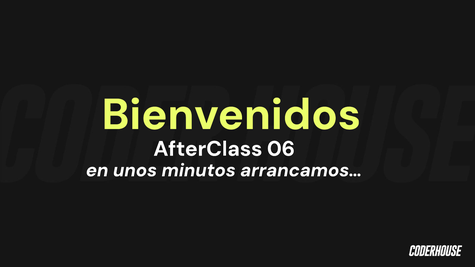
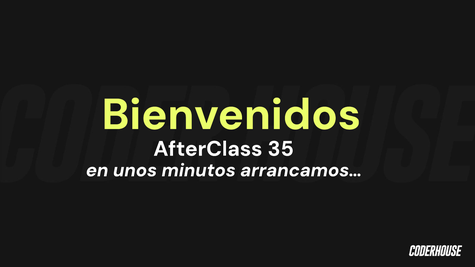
06: 06 -> 35 (281, 149)
